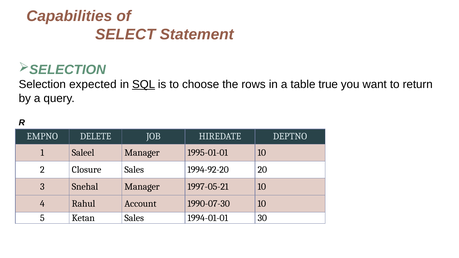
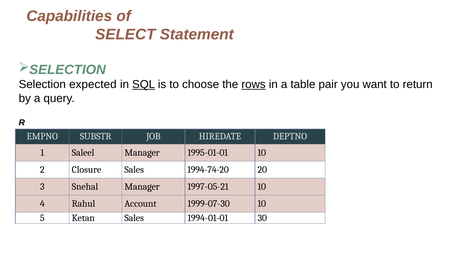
rows underline: none -> present (254, 85)
true: true -> pair (328, 85)
DELETE: DELETE -> SUBSTR (96, 137)
1994-92-20: 1994-92-20 -> 1994-74-20 (208, 170)
1990-07-30: 1990-07-30 -> 1999-07-30 (209, 204)
